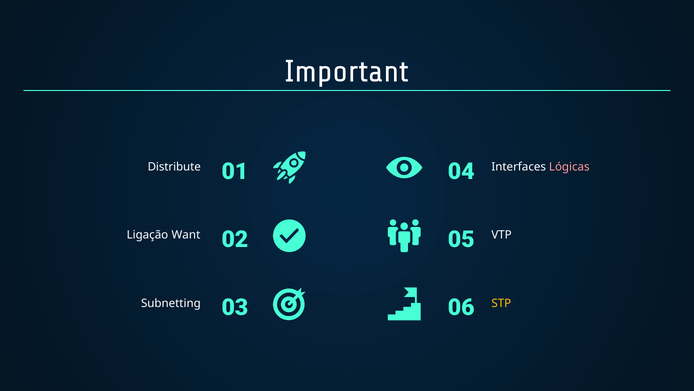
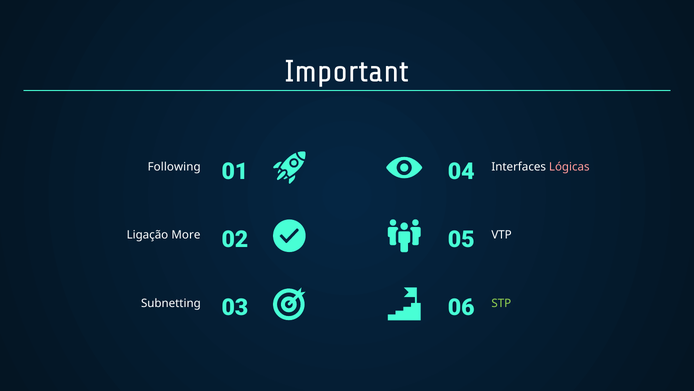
Distribute: Distribute -> Following (174, 167)
Want: Want -> More (186, 235)
STP colour: yellow -> light green (501, 303)
